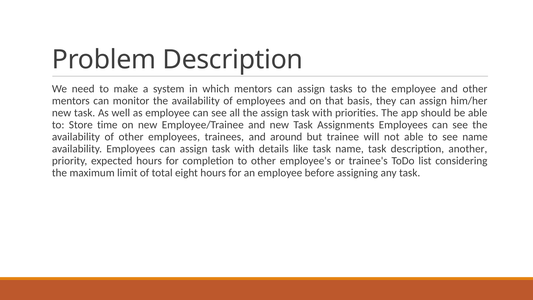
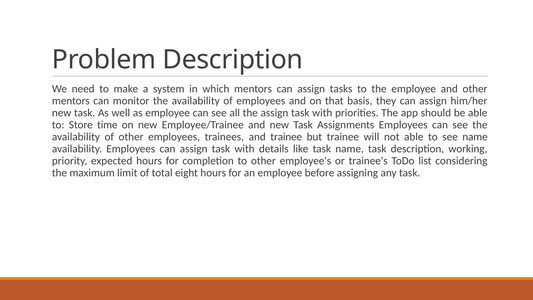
and around: around -> trainee (286, 137)
another: another -> working (468, 149)
